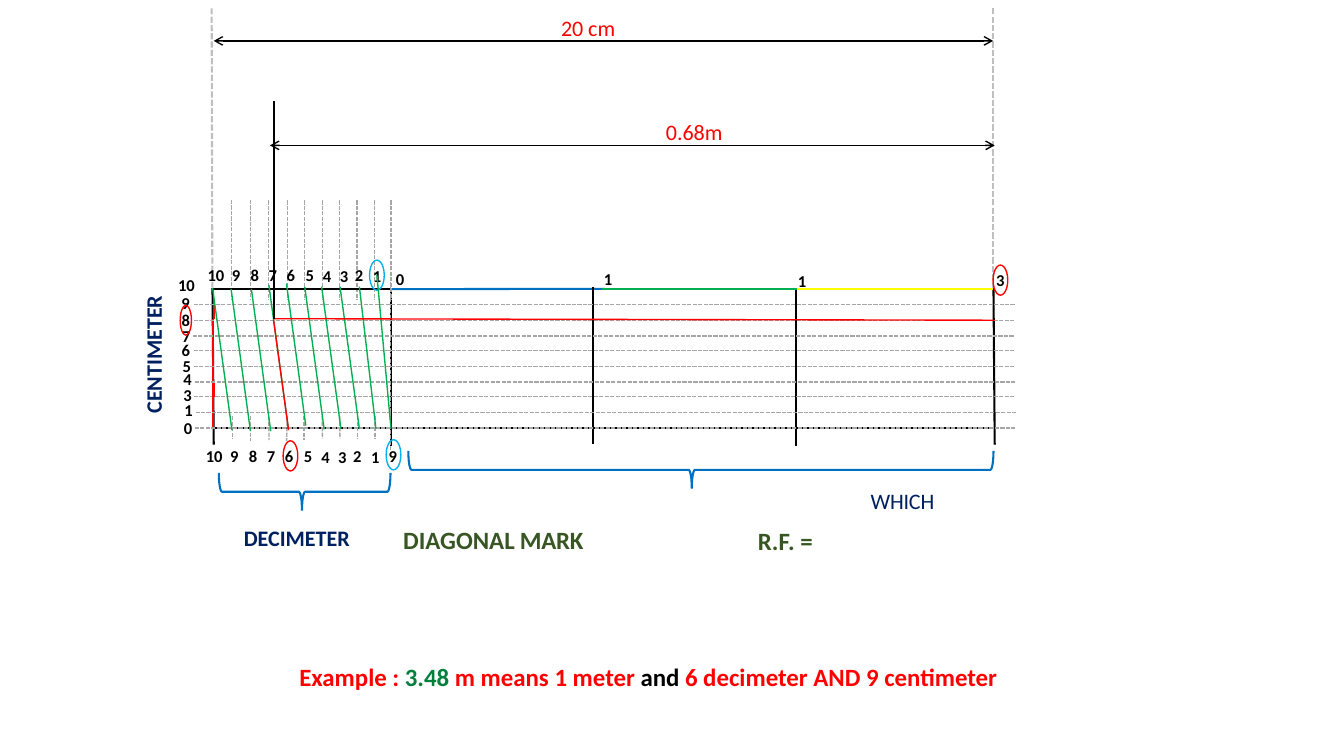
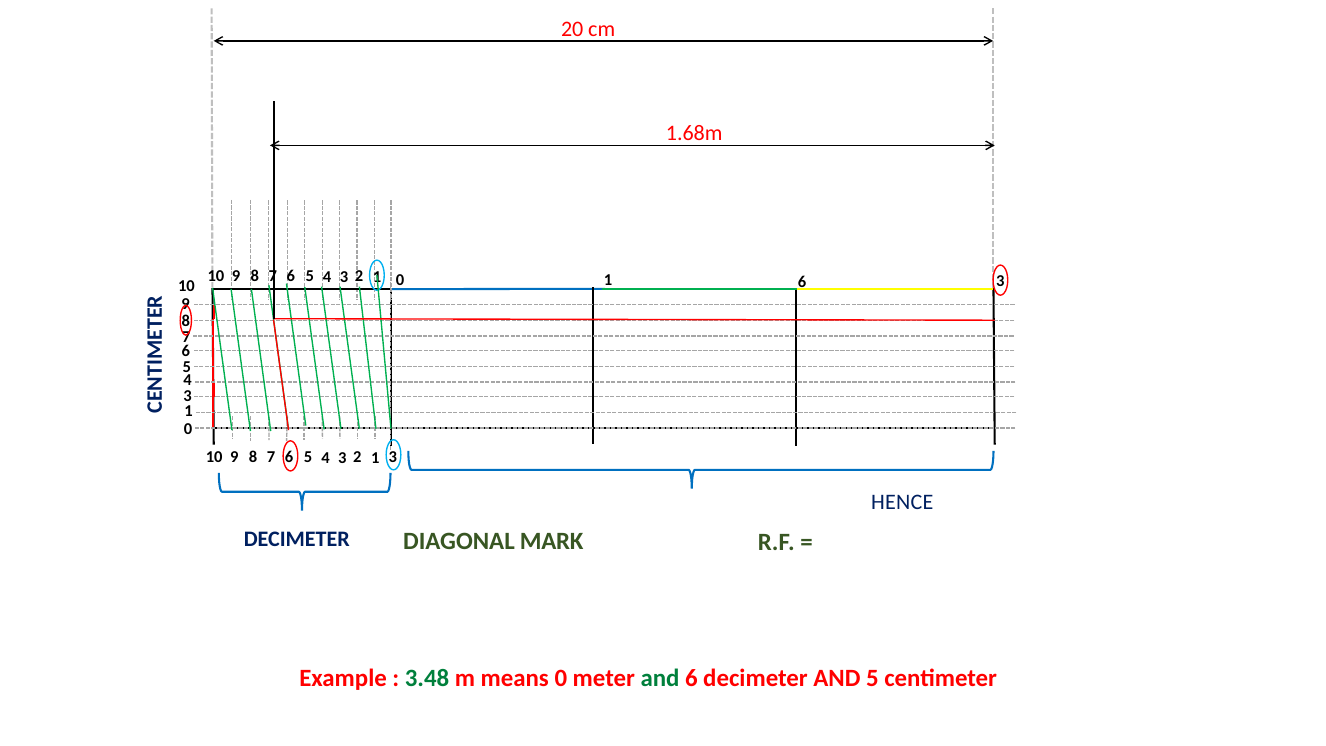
0.68m: 0.68m -> 1.68m (694, 133)
1 1: 1 -> 6 (802, 282)
10 9: 9 -> 3 (393, 457)
WHICH: WHICH -> HENCE (902, 502)
means 1: 1 -> 0 (561, 678)
and colour: black -> green (660, 678)
AND 9: 9 -> 5 (872, 678)
